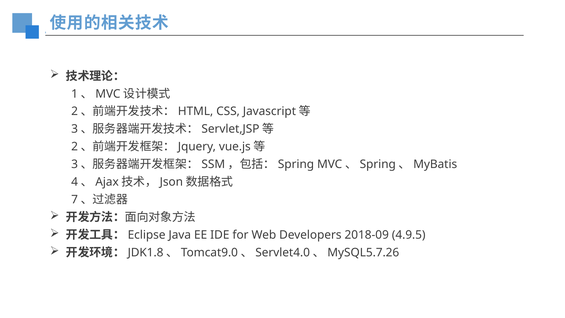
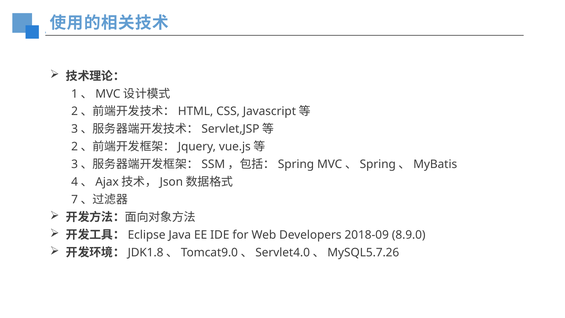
4.9.5: 4.9.5 -> 8.9.0 (409, 235)
